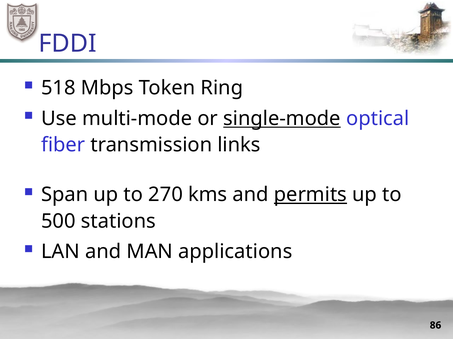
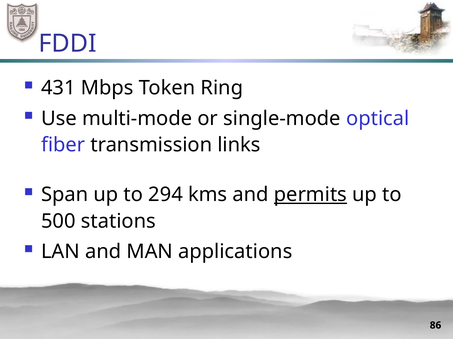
518: 518 -> 431 (58, 88)
single-mode underline: present -> none (282, 119)
270: 270 -> 294 (166, 195)
